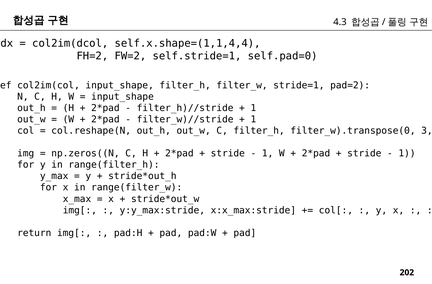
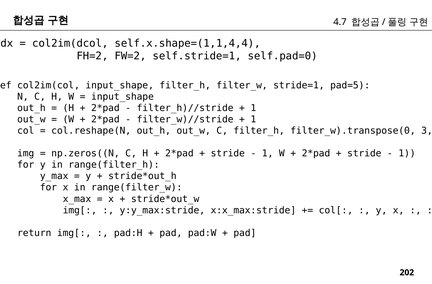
4.3: 4.3 -> 4.7 (340, 22)
pad=2: pad=2 -> pad=5 (350, 85)
